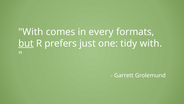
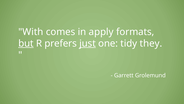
every: every -> apply (101, 32)
just underline: none -> present (88, 43)
tidy with: with -> they (151, 43)
